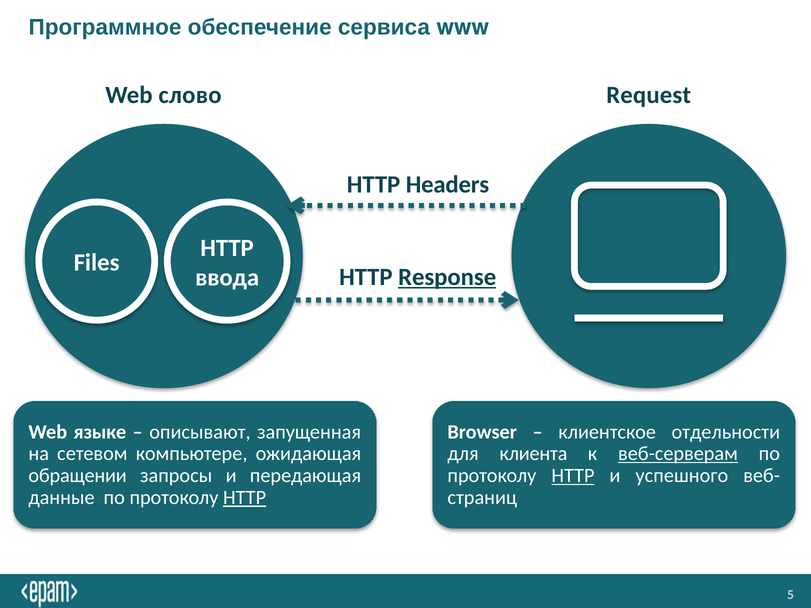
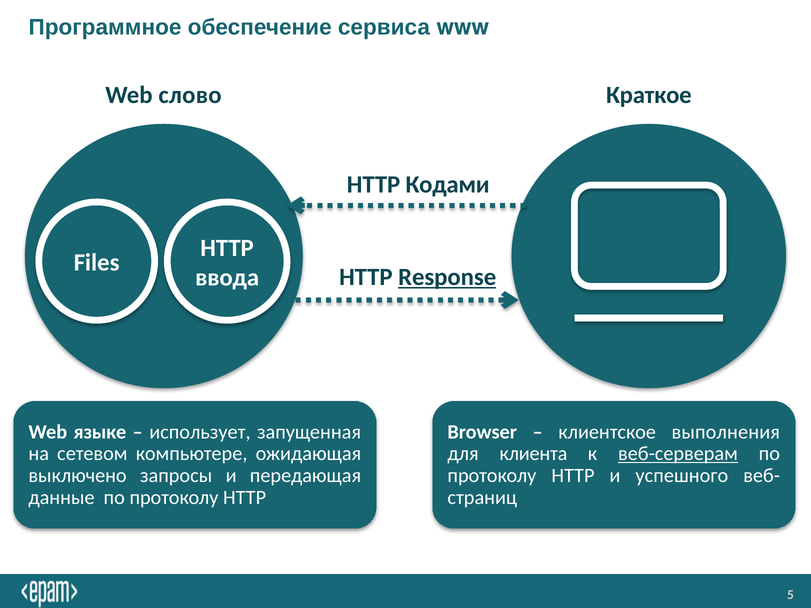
Request: Request -> Краткое (649, 95)
Headers: Headers -> Кодами (448, 184)
описывают: описывают -> использует (200, 432)
отдельности: отдельности -> выполнения (726, 432)
обращении: обращении -> выключено (78, 476)
HTTP underline: present -> none (573, 476)
HTTP underline: present -> none (245, 498)
